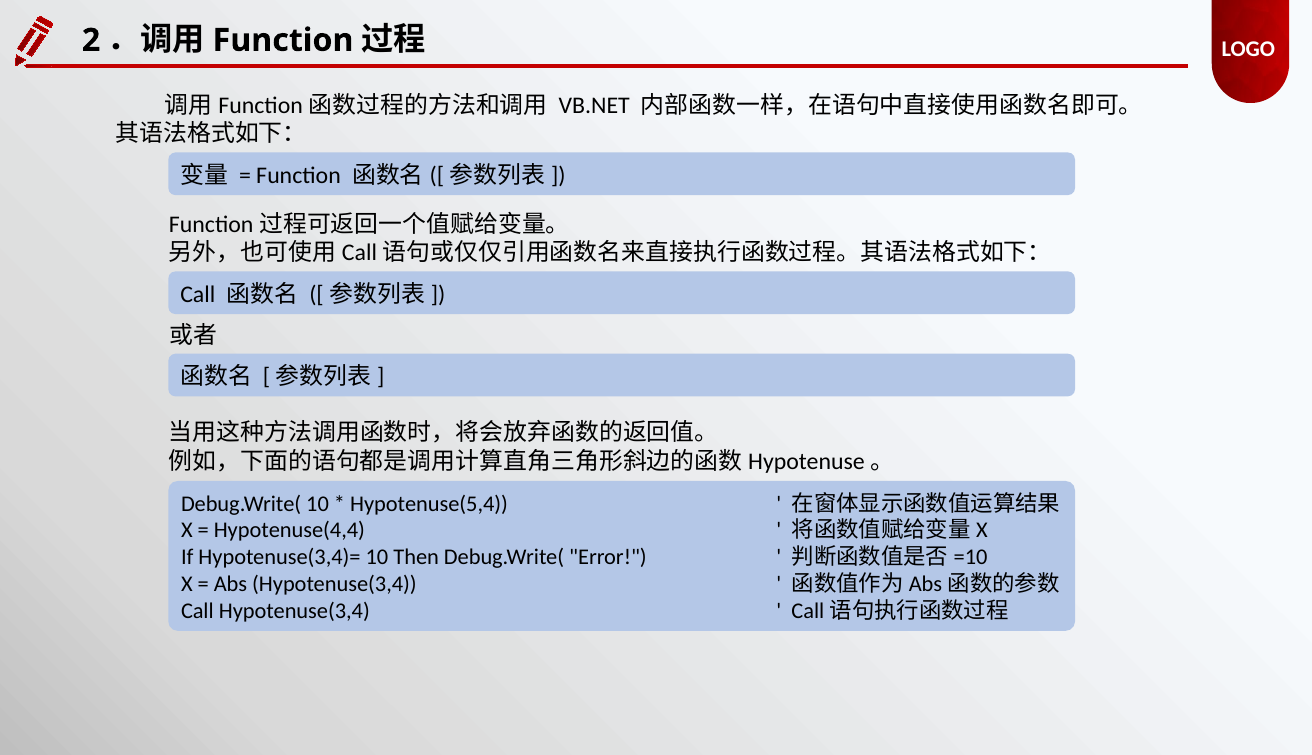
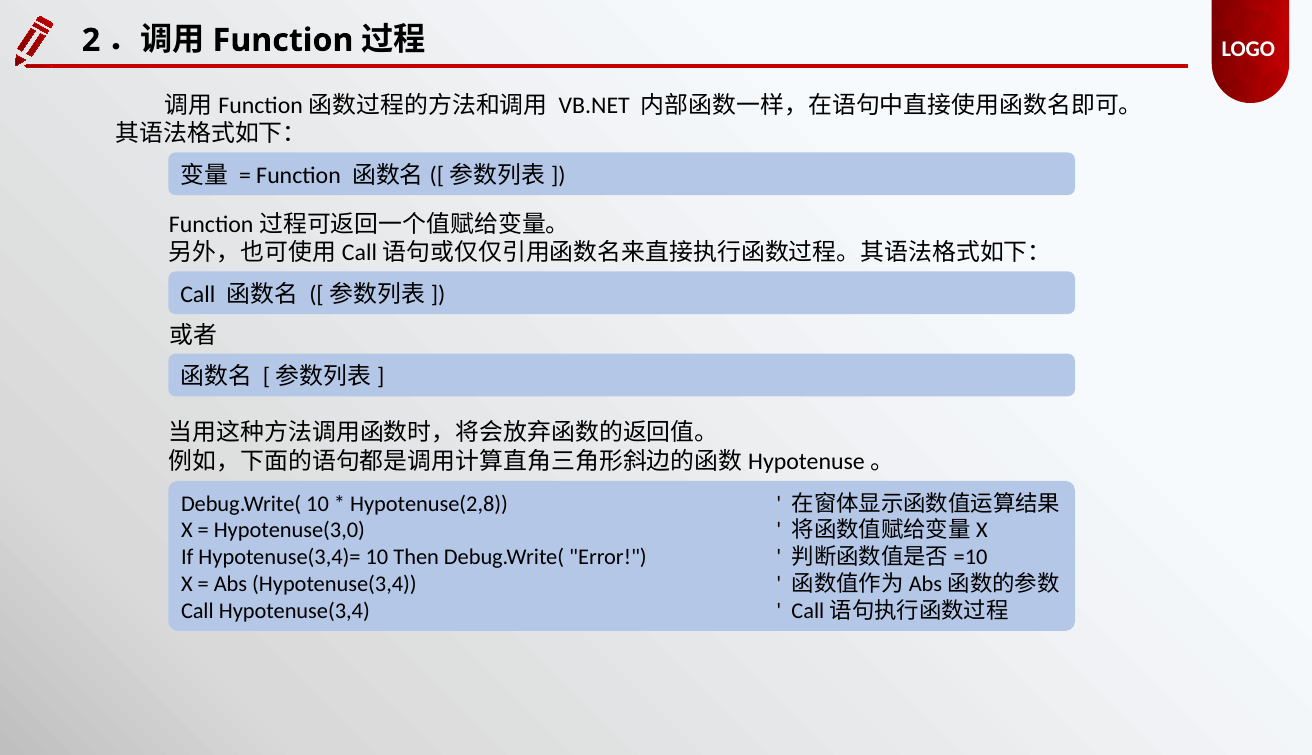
Hypotenuse(5,4: Hypotenuse(5,4 -> Hypotenuse(2,8 (429, 504)
Hypotenuse(4,4: Hypotenuse(4,4 -> Hypotenuse(3,0 (289, 531)
